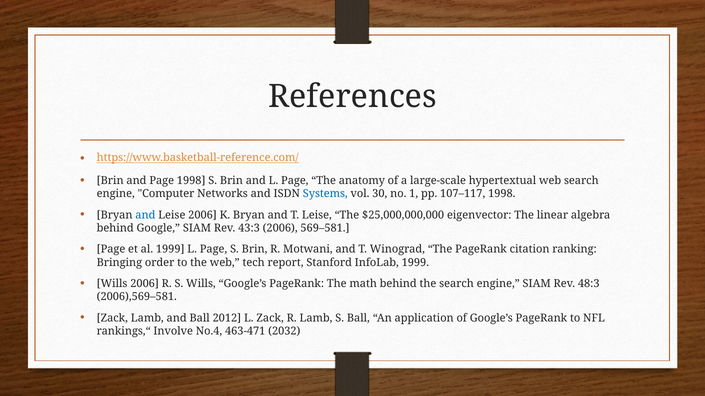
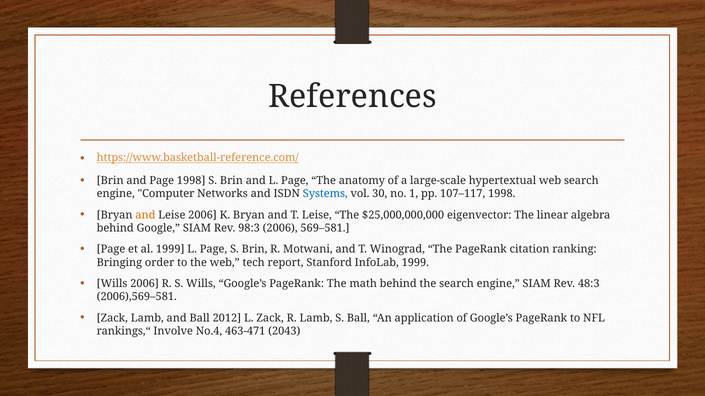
and colour: blue -> orange (145, 215)
43:3: 43:3 -> 98:3 (249, 228)
2032: 2032 -> 2043 (284, 332)
